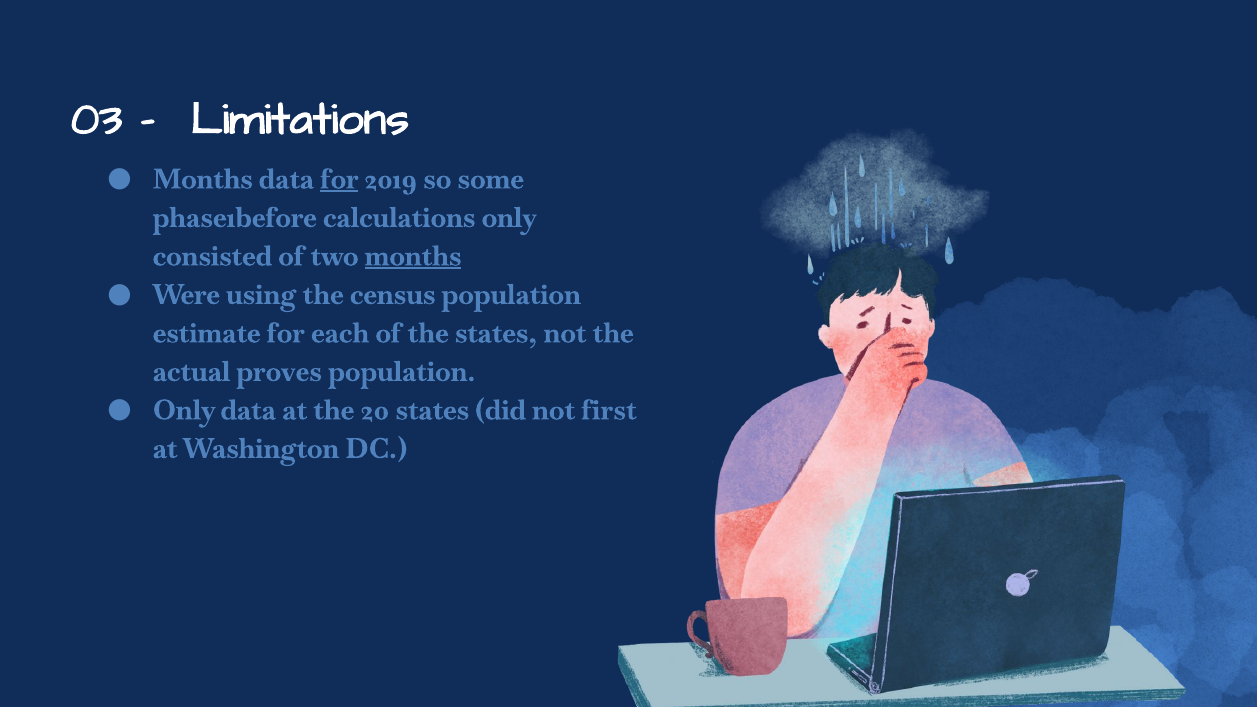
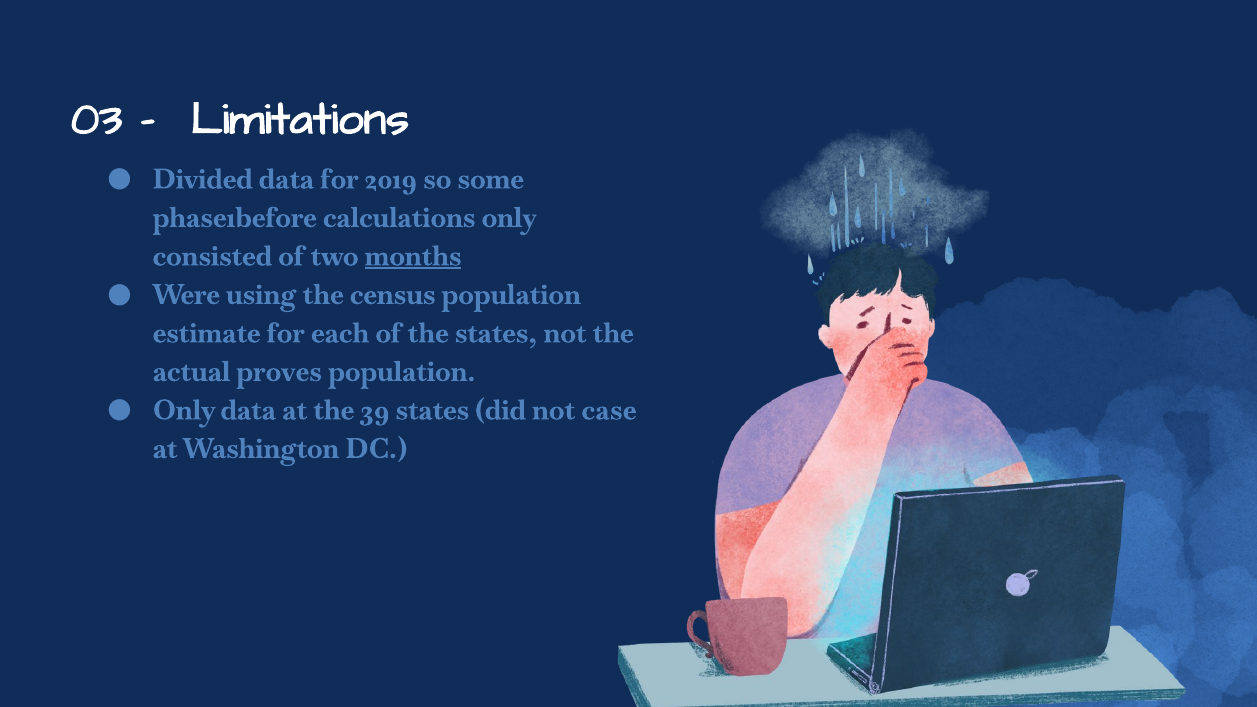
Months: Months -> Divided (203, 179)
for underline: present -> none (339, 179)
20: 20 -> 39 (375, 410)
first: first -> case (609, 410)
